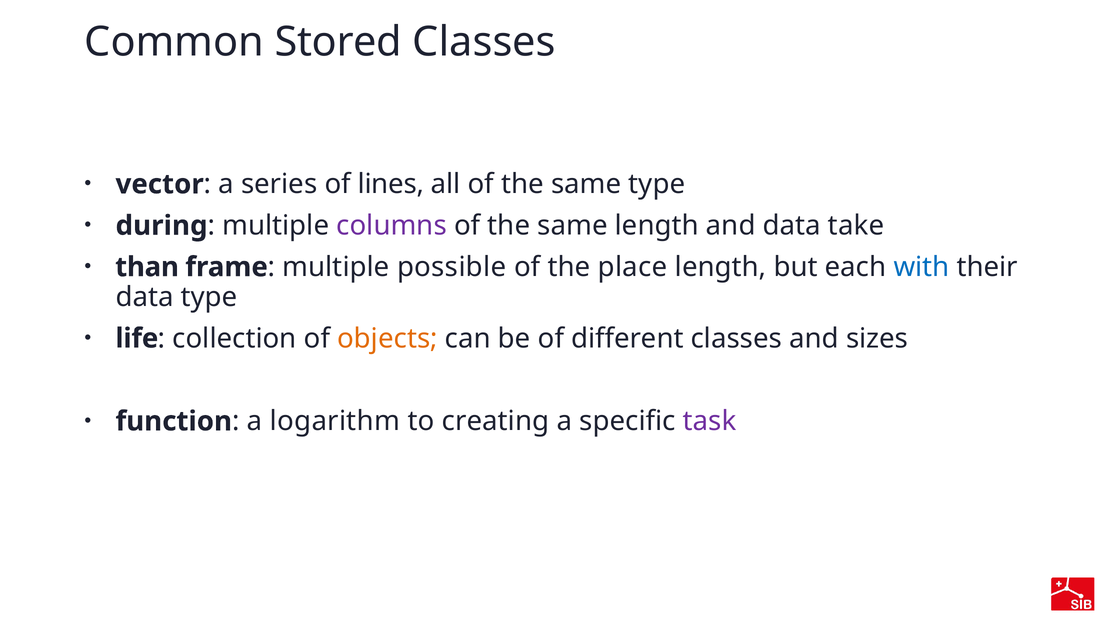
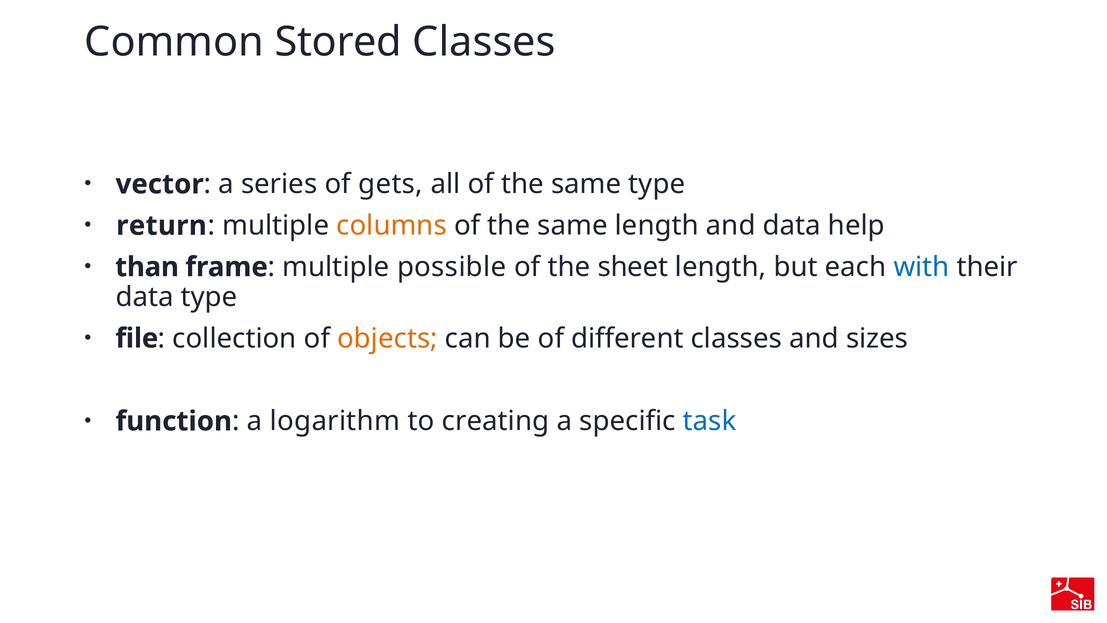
lines: lines -> gets (391, 184)
during: during -> return (161, 226)
columns colour: purple -> orange (392, 226)
take: take -> help (856, 226)
place: place -> sheet (633, 267)
life: life -> file (137, 338)
task colour: purple -> blue (710, 421)
